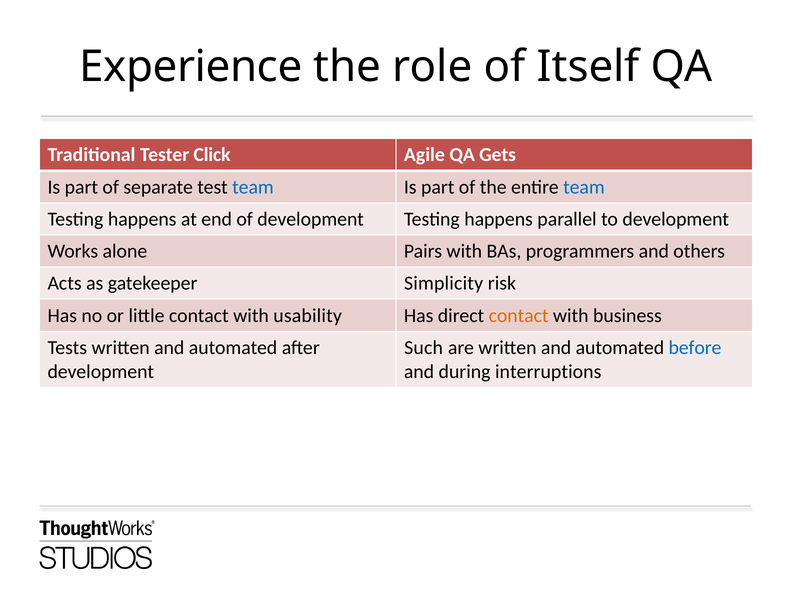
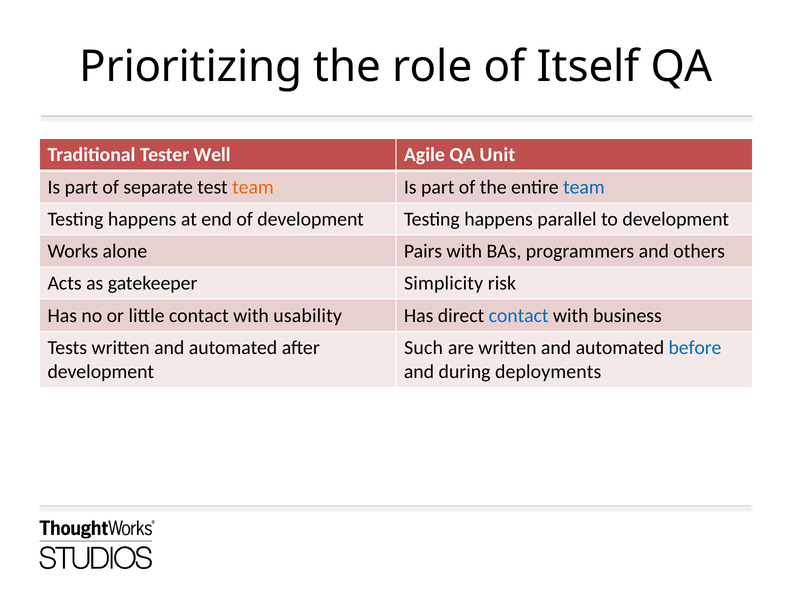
Experience: Experience -> Prioritizing (191, 67)
Click: Click -> Well (212, 155)
Gets: Gets -> Unit (497, 155)
team colour: blue -> orange (253, 187)
contact colour: orange -> blue (519, 315)
interruptions: interruptions -> deployments (548, 372)
